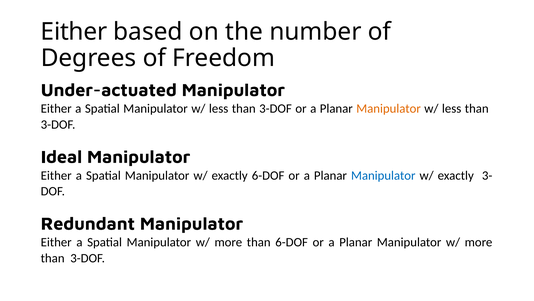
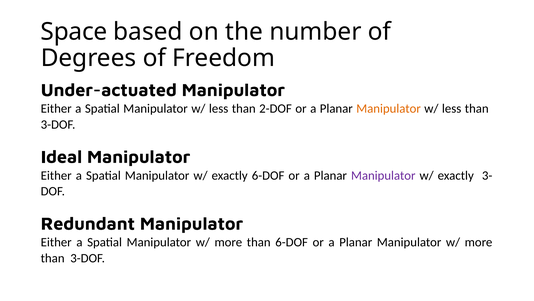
Either: Either -> Space (74, 32)
3-DOF: 3-DOF -> 2-DOF (276, 108)
Manipulator colour: blue -> purple (383, 175)
